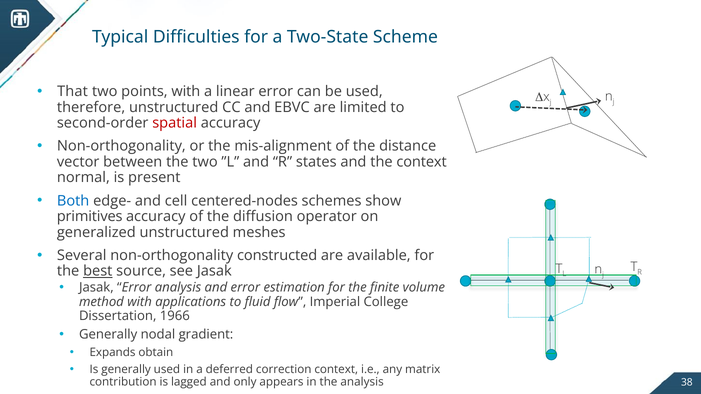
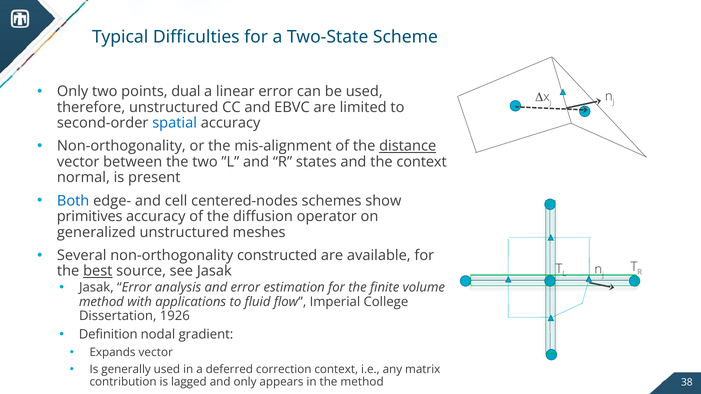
That: That -> Only (73, 92)
points with: with -> dual (186, 92)
spatial colour: red -> blue (175, 123)
distance underline: none -> present (408, 146)
1966: 1966 -> 1926 (175, 316)
Generally: Generally -> Definition (108, 335)
Expands obtain: obtain -> vector (156, 353)
the analysis: analysis -> method (362, 382)
